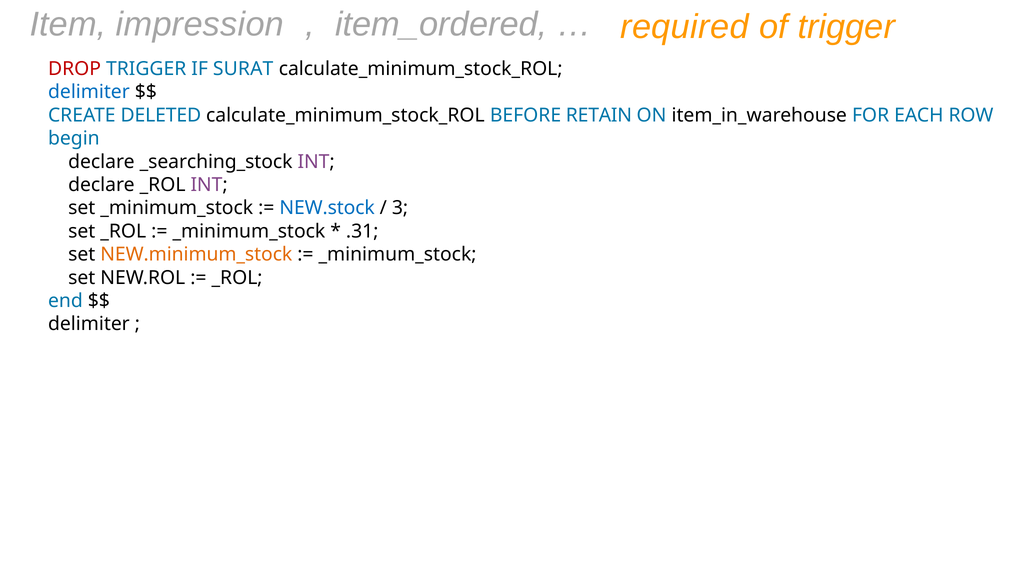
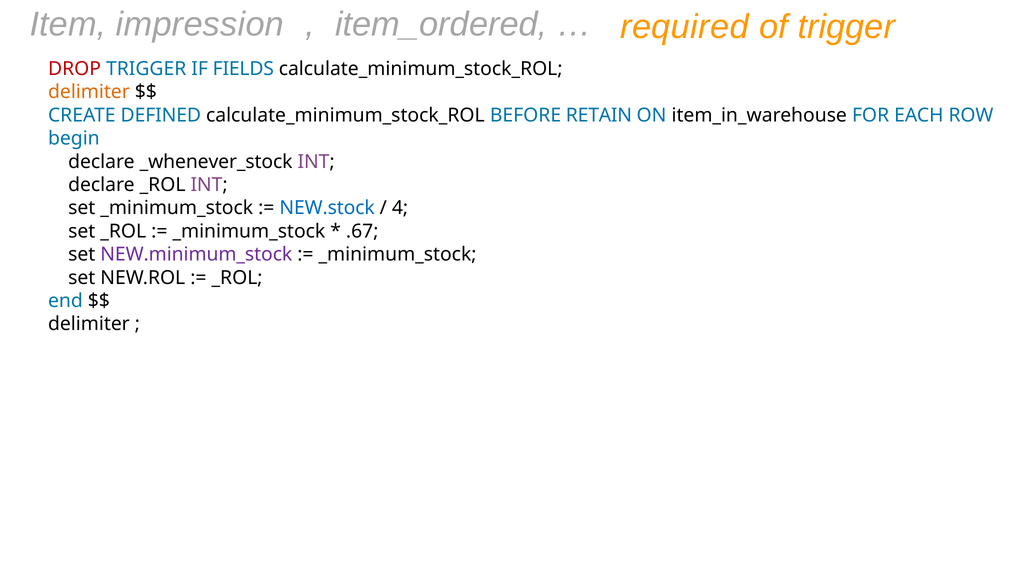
SURAT: SURAT -> FIELDS (243, 69)
delimiter colour: blue -> orange (89, 92)
DELETED: DELETED -> DEFINED (161, 115)
_searching_stock: _searching_stock -> _whenever_stock (216, 162)
3: 3 -> 4 (400, 208)
.31: .31 -> .67 (362, 231)
NEW.minimum_stock colour: orange -> purple (196, 255)
